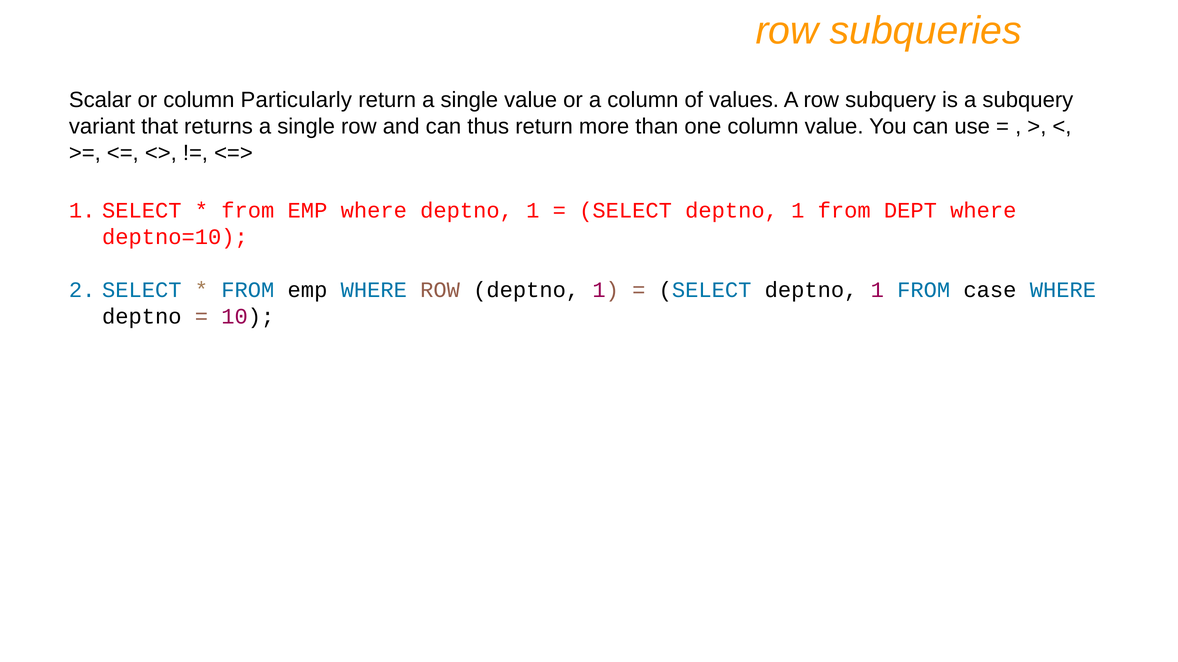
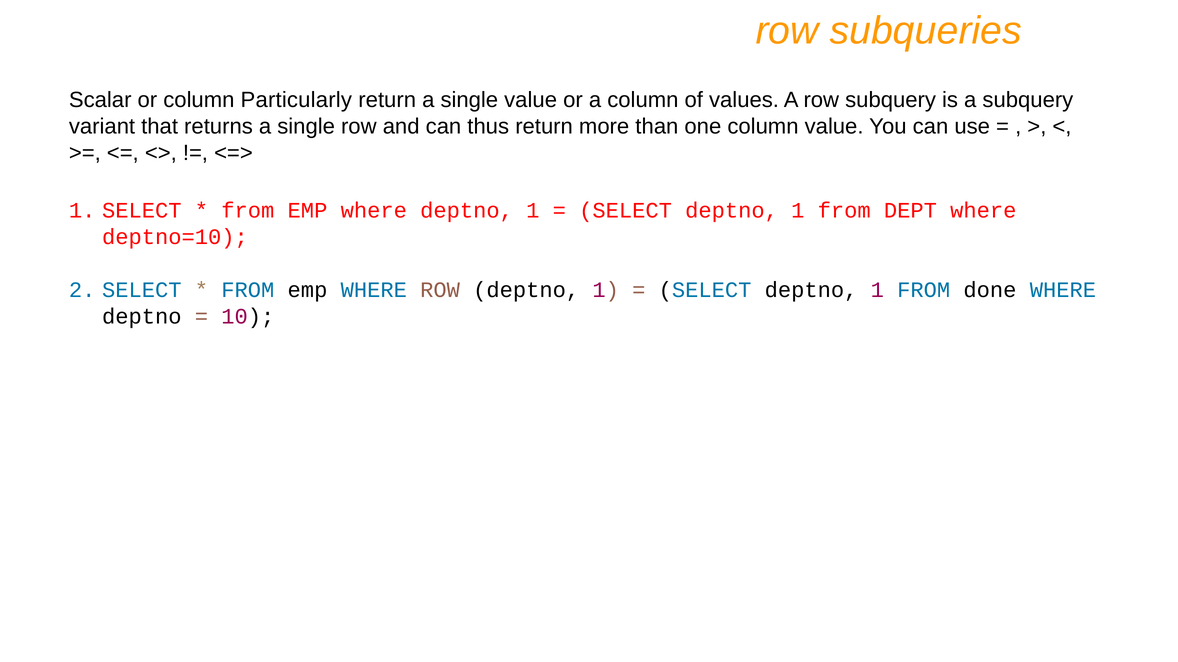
case: case -> done (990, 290)
